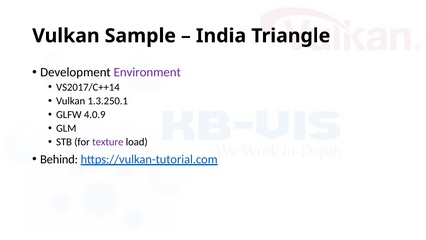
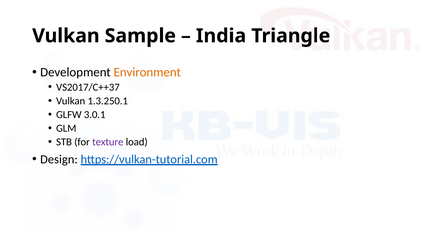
Environment colour: purple -> orange (147, 72)
VS2017/C++14: VS2017/C++14 -> VS2017/C++37 (88, 87)
4.0.9: 4.0.9 -> 3.0.1 (95, 114)
Behind: Behind -> Design (59, 159)
